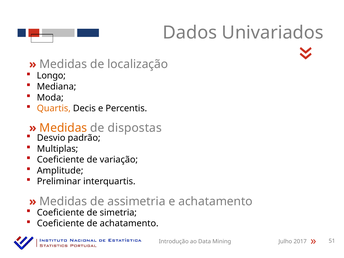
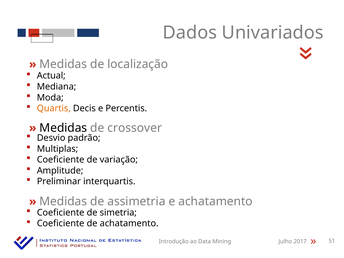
Longo: Longo -> Actual (51, 76)
Medidas colour: orange -> black (63, 128)
dispostas: dispostas -> crossover (135, 128)
